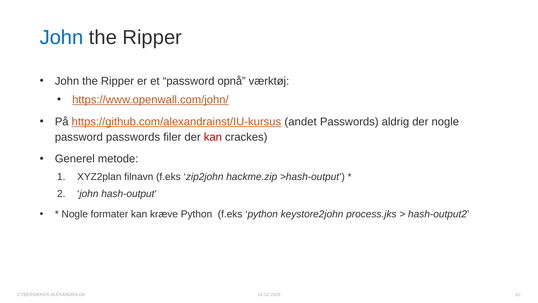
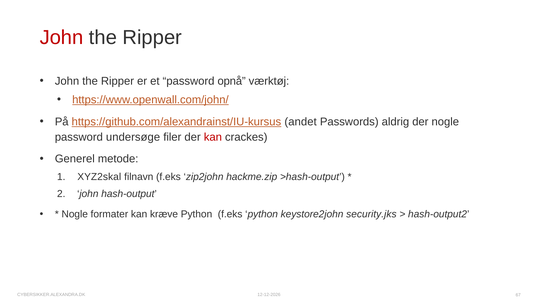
John colour: blue -> red (62, 37)
password passwords: passwords -> undersøge (133, 137)
XYZ2plan: XYZ2plan -> XYZ2skal (99, 176)
process.jks: process.jks -> security.jks (371, 214)
